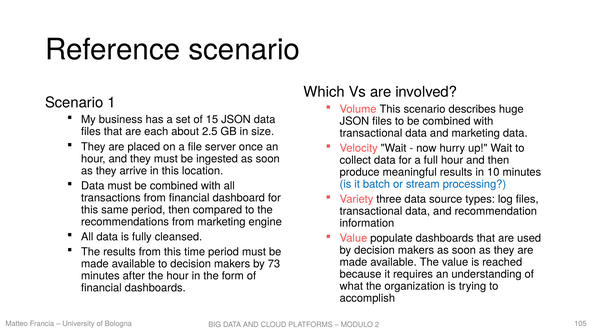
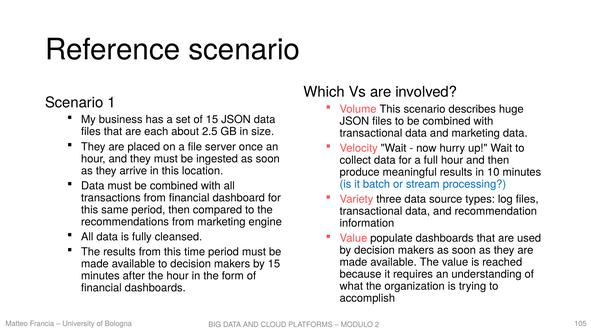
by 73: 73 -> 15 (274, 263)
